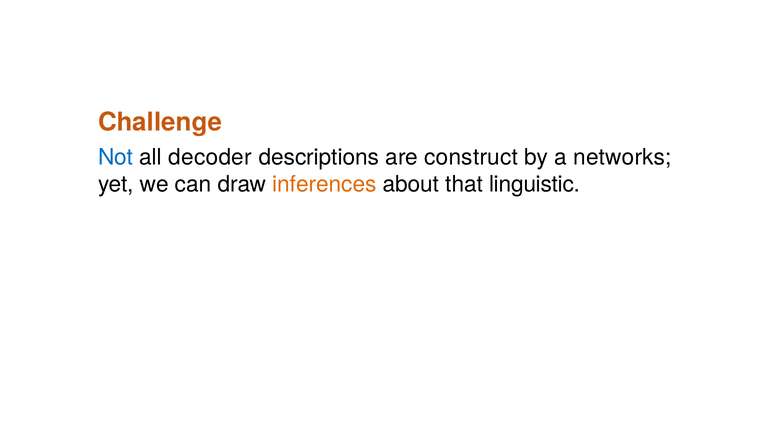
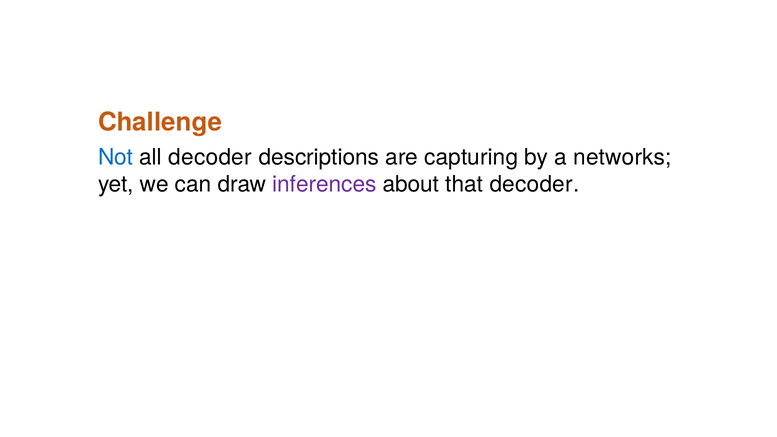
construct: construct -> capturing (471, 157)
inferences colour: orange -> purple (324, 184)
that linguistic: linguistic -> decoder (534, 184)
